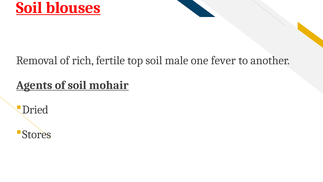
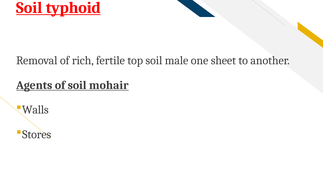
blouses: blouses -> typhoid (73, 8)
fever: fever -> sheet (223, 60)
Dried: Dried -> Walls (35, 110)
